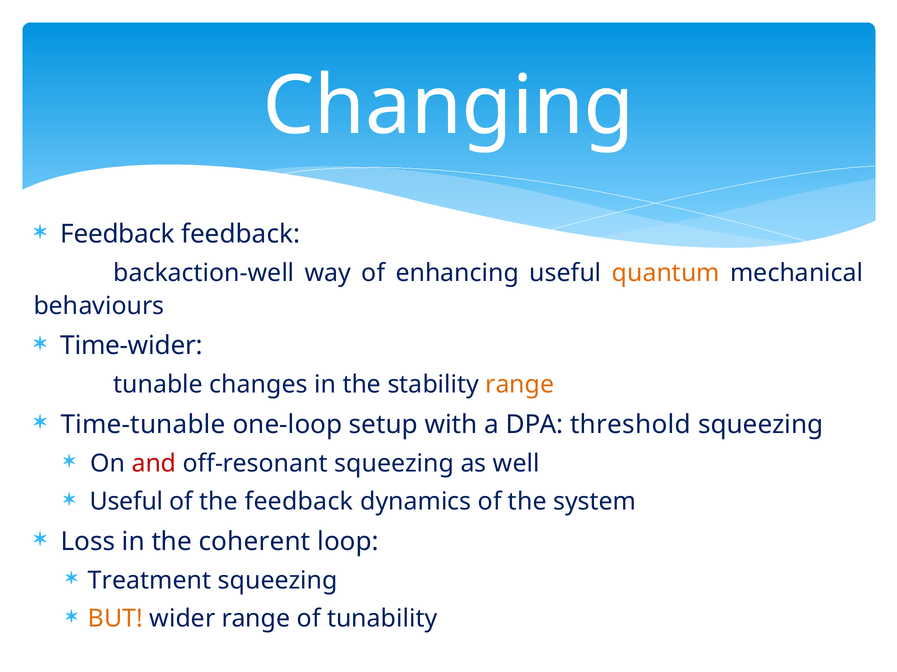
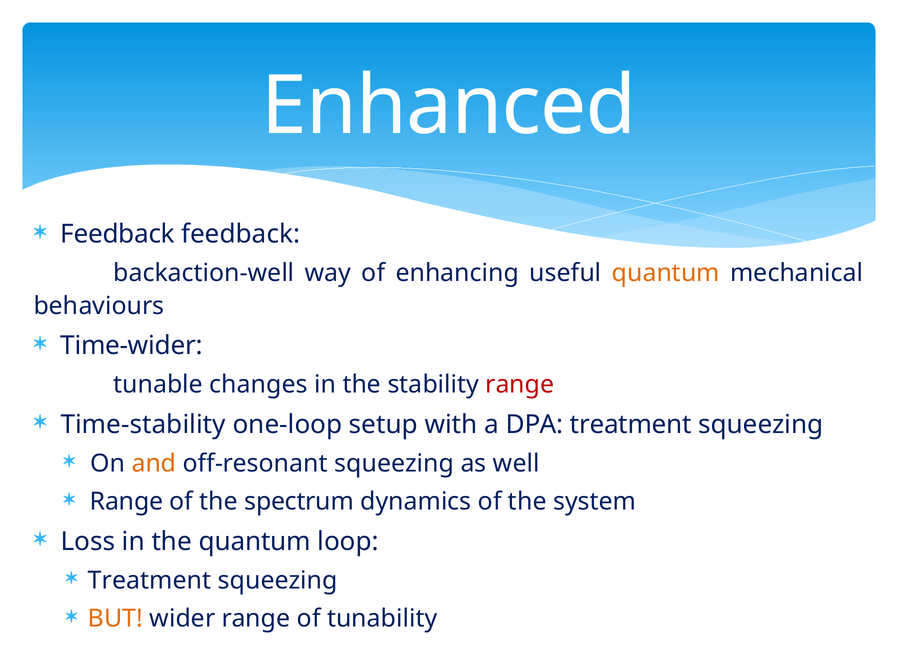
Changing: Changing -> Enhanced (449, 106)
range colour: orange -> red (520, 385)
Time-tunable: Time-tunable -> Time-stability (143, 425)
DPA threshold: threshold -> treatment (631, 425)
and colour: red -> orange (154, 464)
Useful: Useful -> Range (127, 502)
the feedback: feedback -> spectrum (299, 502)
the coherent: coherent -> quantum (255, 542)
